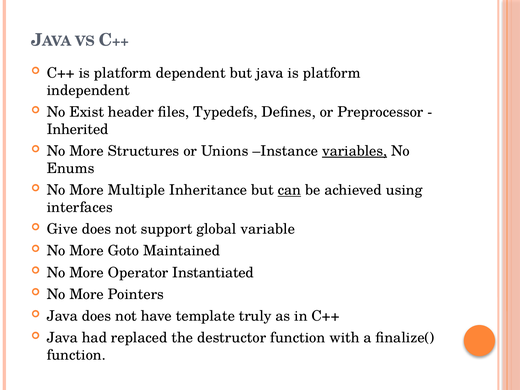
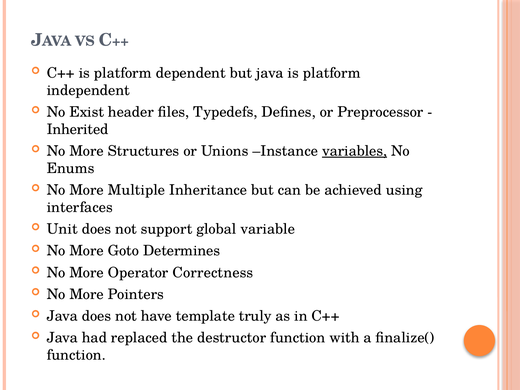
can underline: present -> none (289, 190)
Give: Give -> Unit (62, 229)
Maintained: Maintained -> Determines (182, 251)
Instantiated: Instantiated -> Correctness (213, 273)
